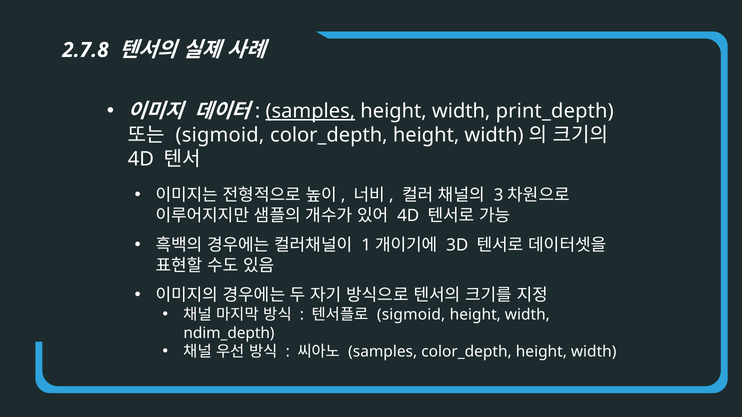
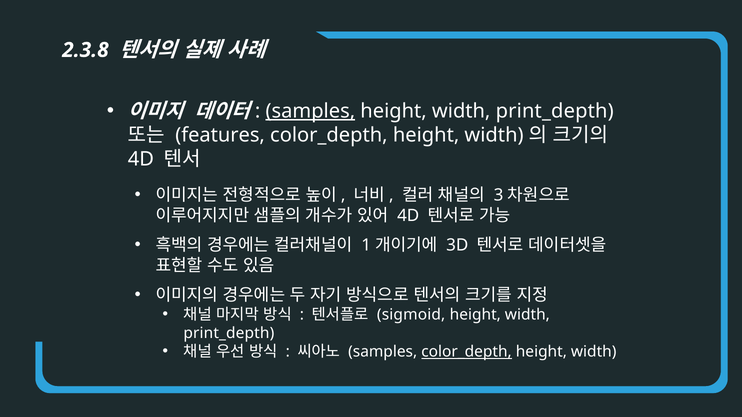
2.7.8: 2.7.8 -> 2.3.8 (85, 50)
sigmoid: sigmoid -> features (220, 135)
ndim_depth: ndim_depth -> print_depth (229, 333)
color_depth underline: none -> present (467, 352)
